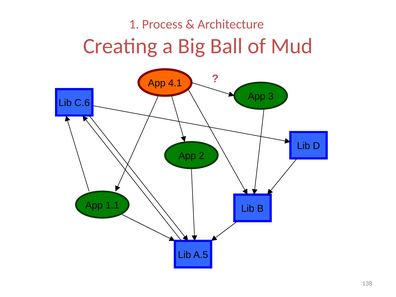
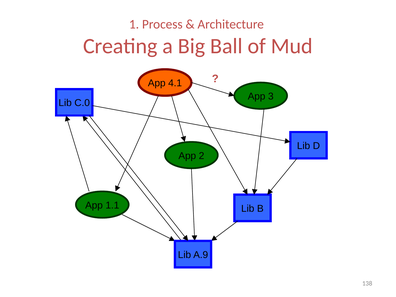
C.6: C.6 -> C.0 (82, 103)
A.5: A.5 -> A.9 (201, 255)
